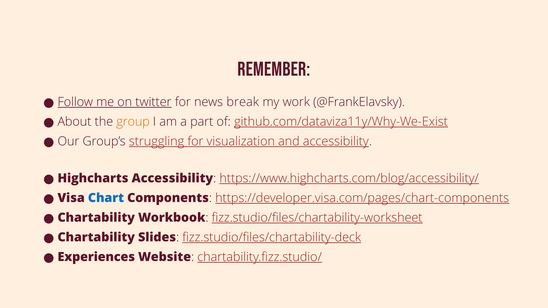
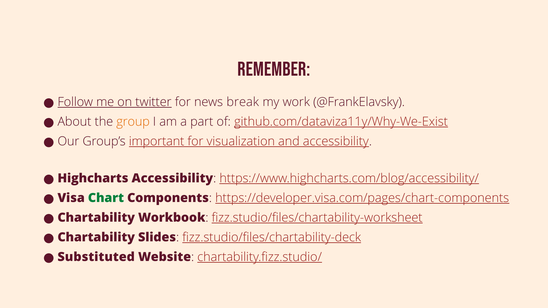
struggling: struggling -> important (157, 141)
Chart colour: blue -> green (106, 198)
Experiences: Experiences -> Substituted (96, 257)
